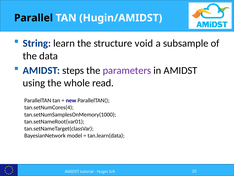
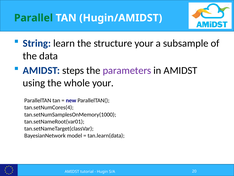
Parallel colour: black -> green (33, 18)
structure void: void -> your (144, 43)
whole read: read -> your (103, 83)
